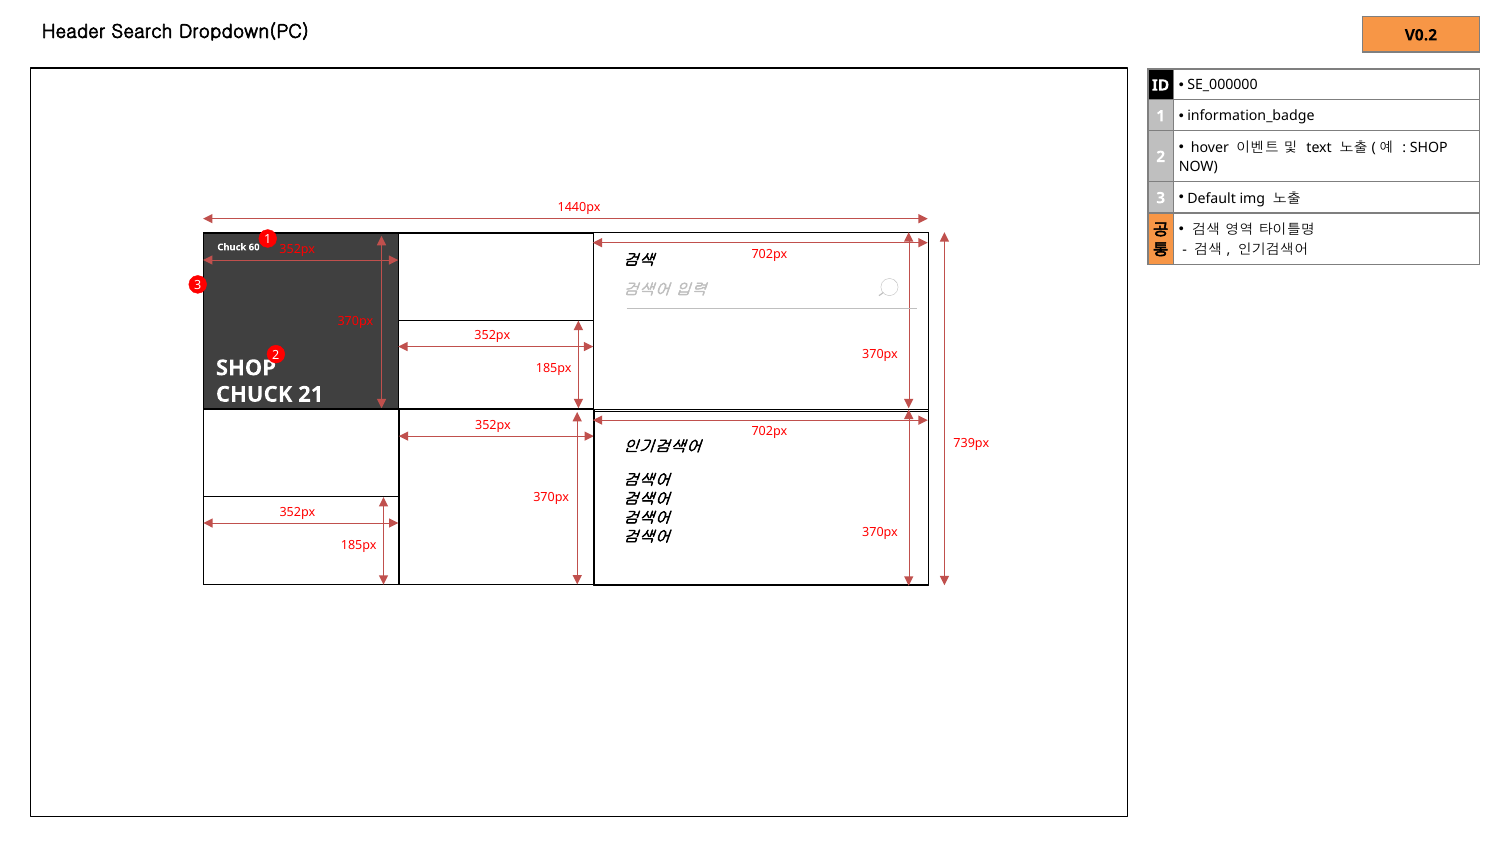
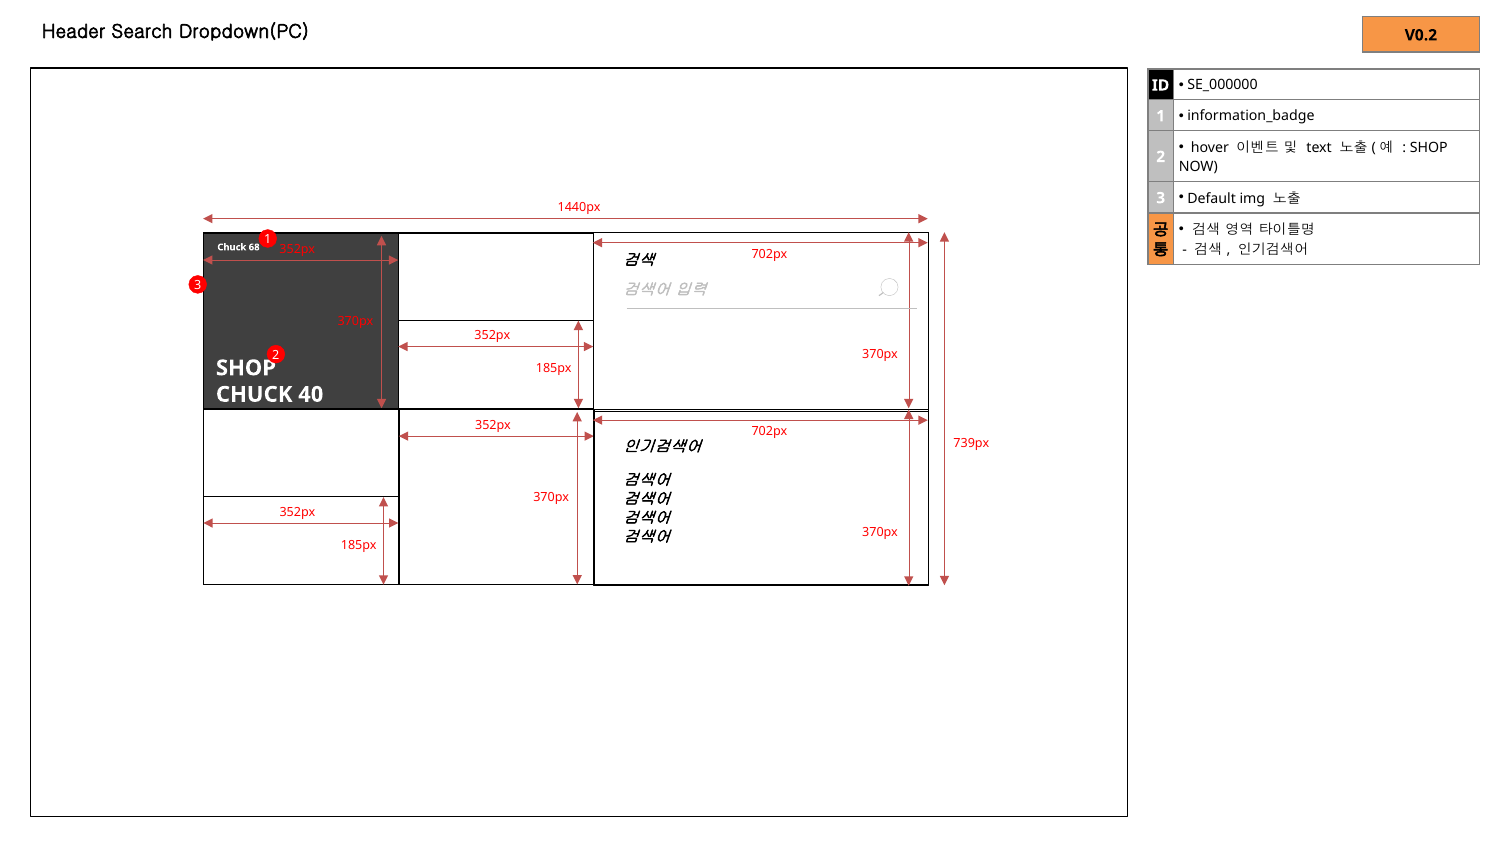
60: 60 -> 68 (254, 247)
21: 21 -> 40 (311, 394)
